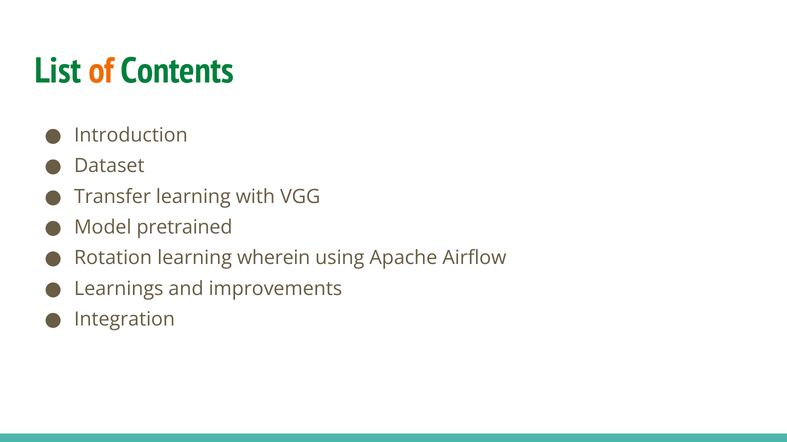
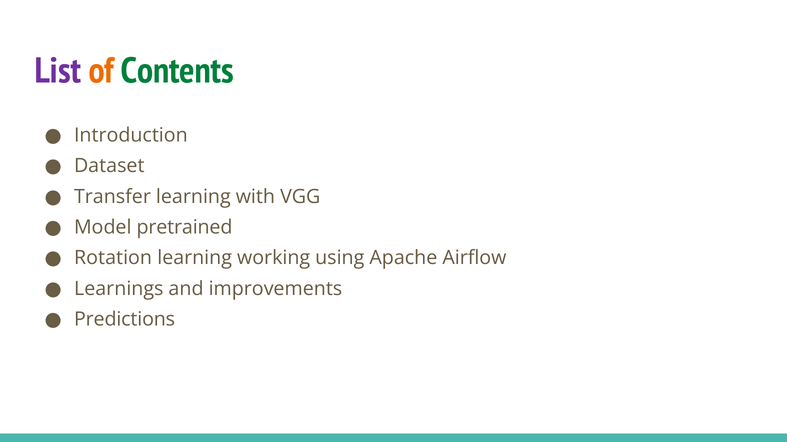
List colour: green -> purple (58, 71)
wherein: wherein -> working (274, 258)
Integration: Integration -> Predictions (125, 320)
